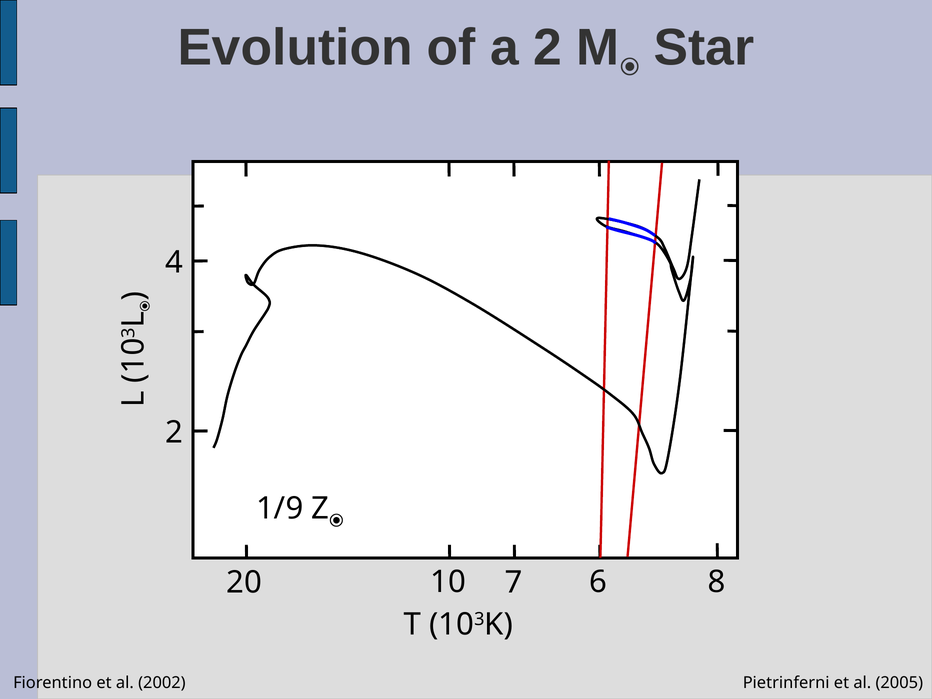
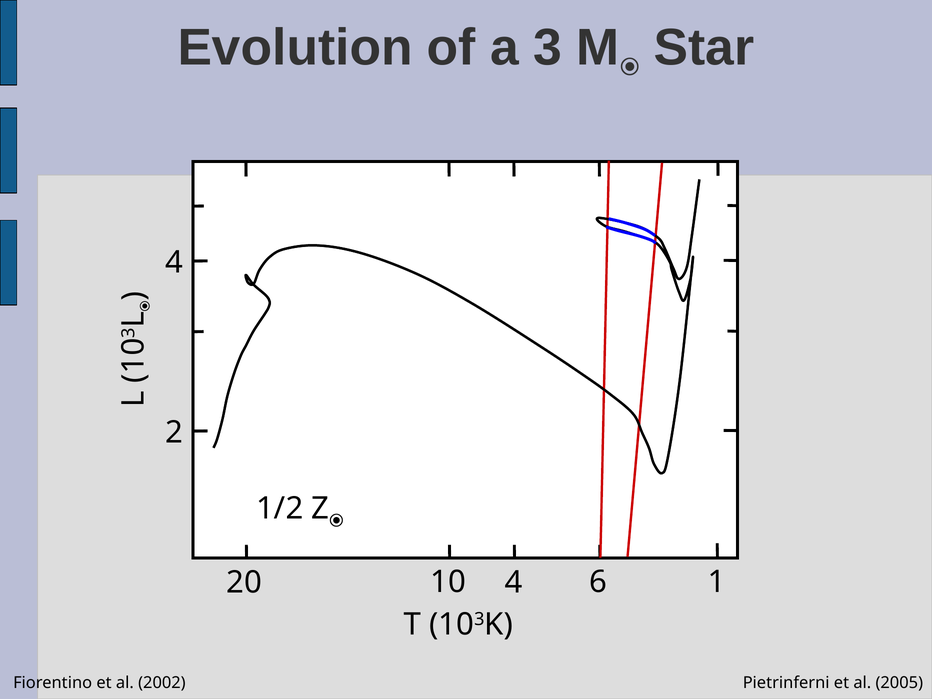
a 2: 2 -> 3 (547, 48)
1/9: 1/9 -> 1/2 (280, 509)
6 8: 8 -> 1 (716, 582)
10 7: 7 -> 4 (514, 582)
